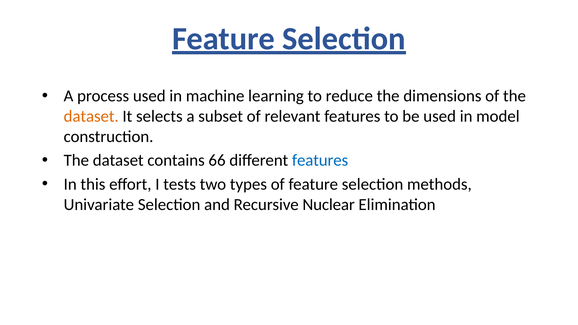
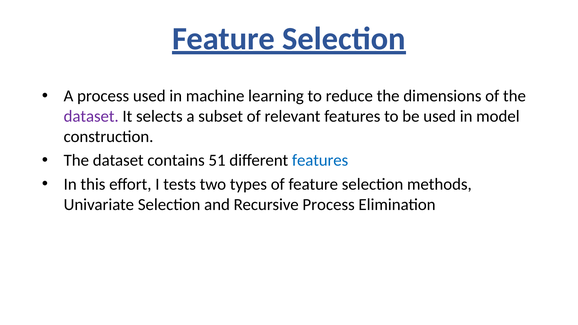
dataset colour: orange -> purple (91, 116)
66: 66 -> 51 (217, 160)
Recursive Nuclear: Nuclear -> Process (329, 205)
